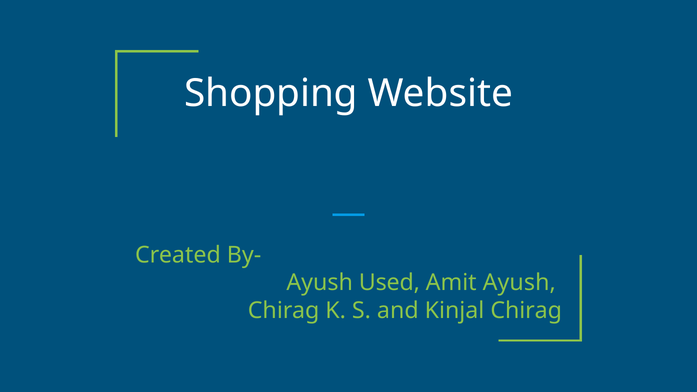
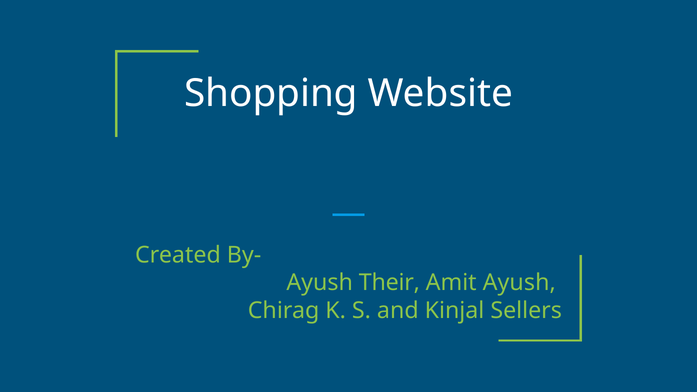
Used: Used -> Their (389, 283)
Kinjal Chirag: Chirag -> Sellers (526, 311)
